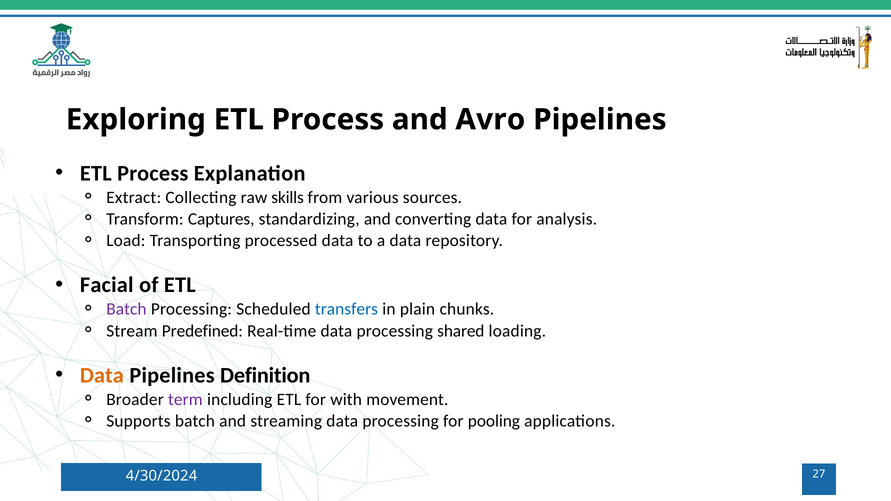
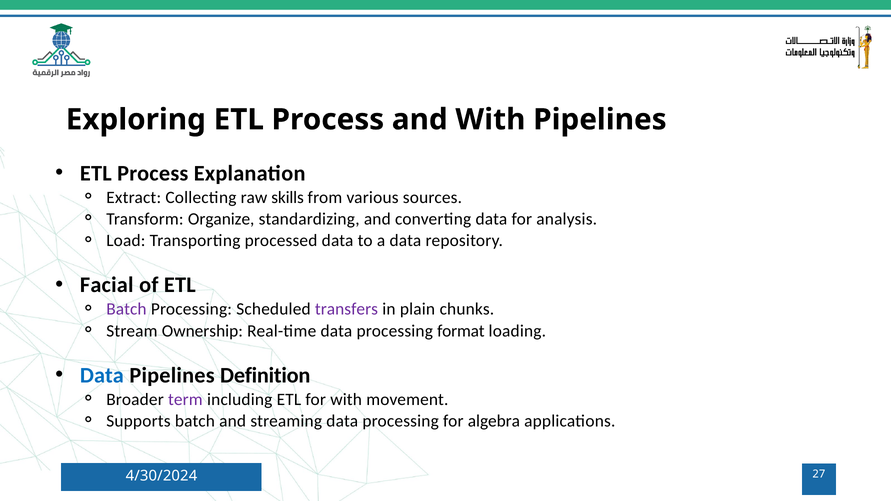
and Avro: Avro -> With (490, 120)
Captures: Captures -> Organize (221, 219)
transfers colour: blue -> purple (346, 309)
Predefined: Predefined -> Ownership (202, 331)
shared: shared -> format (461, 331)
Data colour: orange -> blue (102, 375)
pooling: pooling -> algebra (494, 421)
